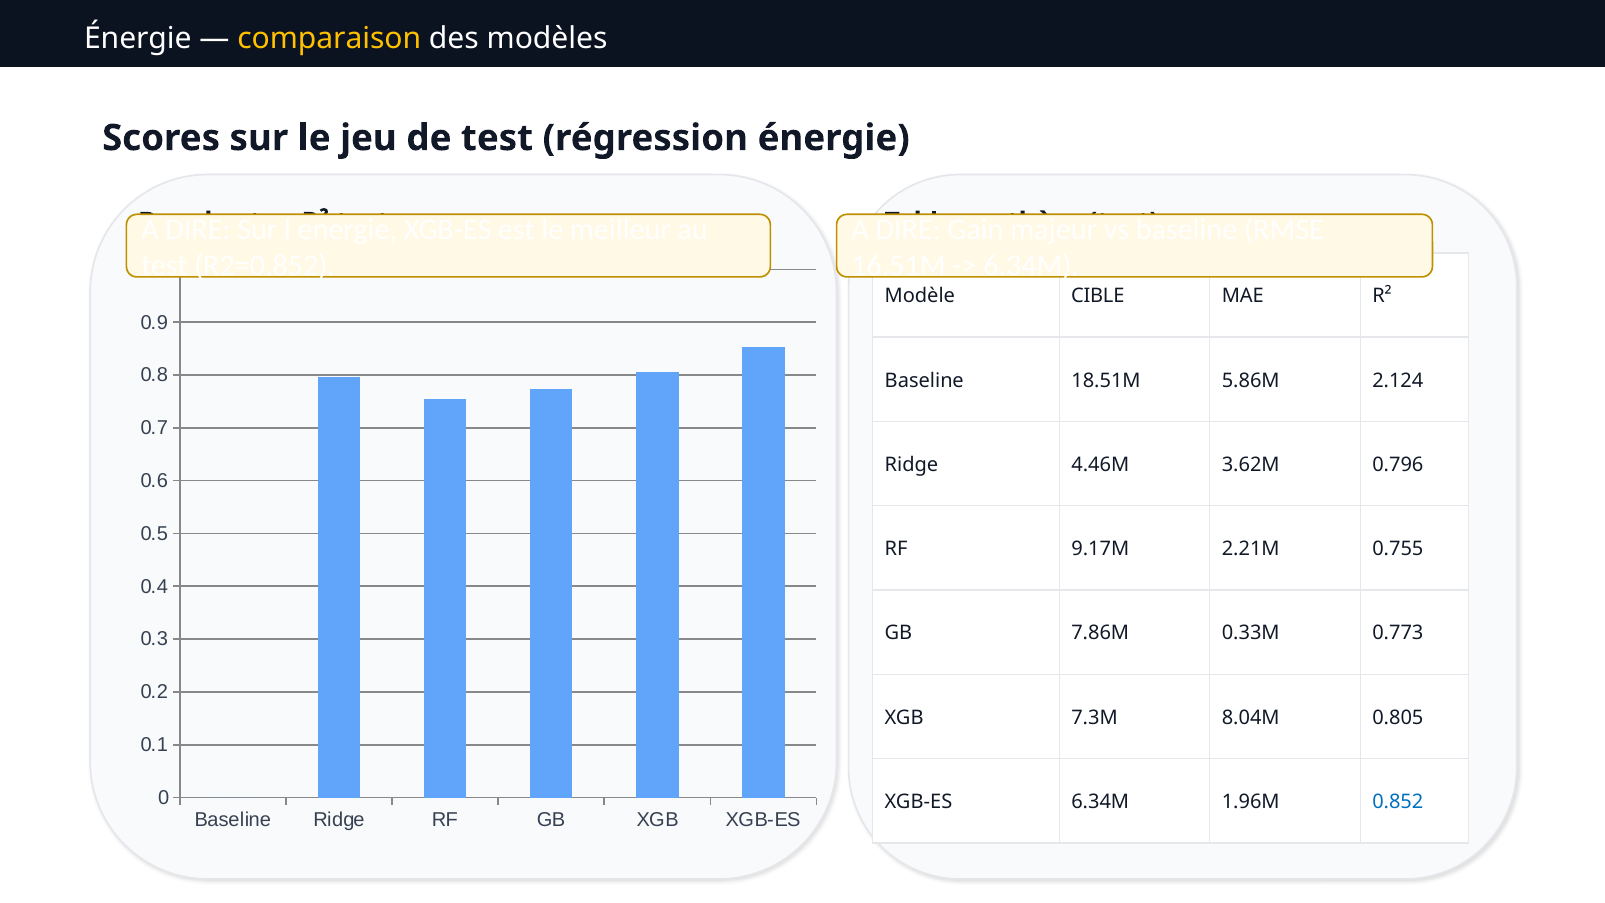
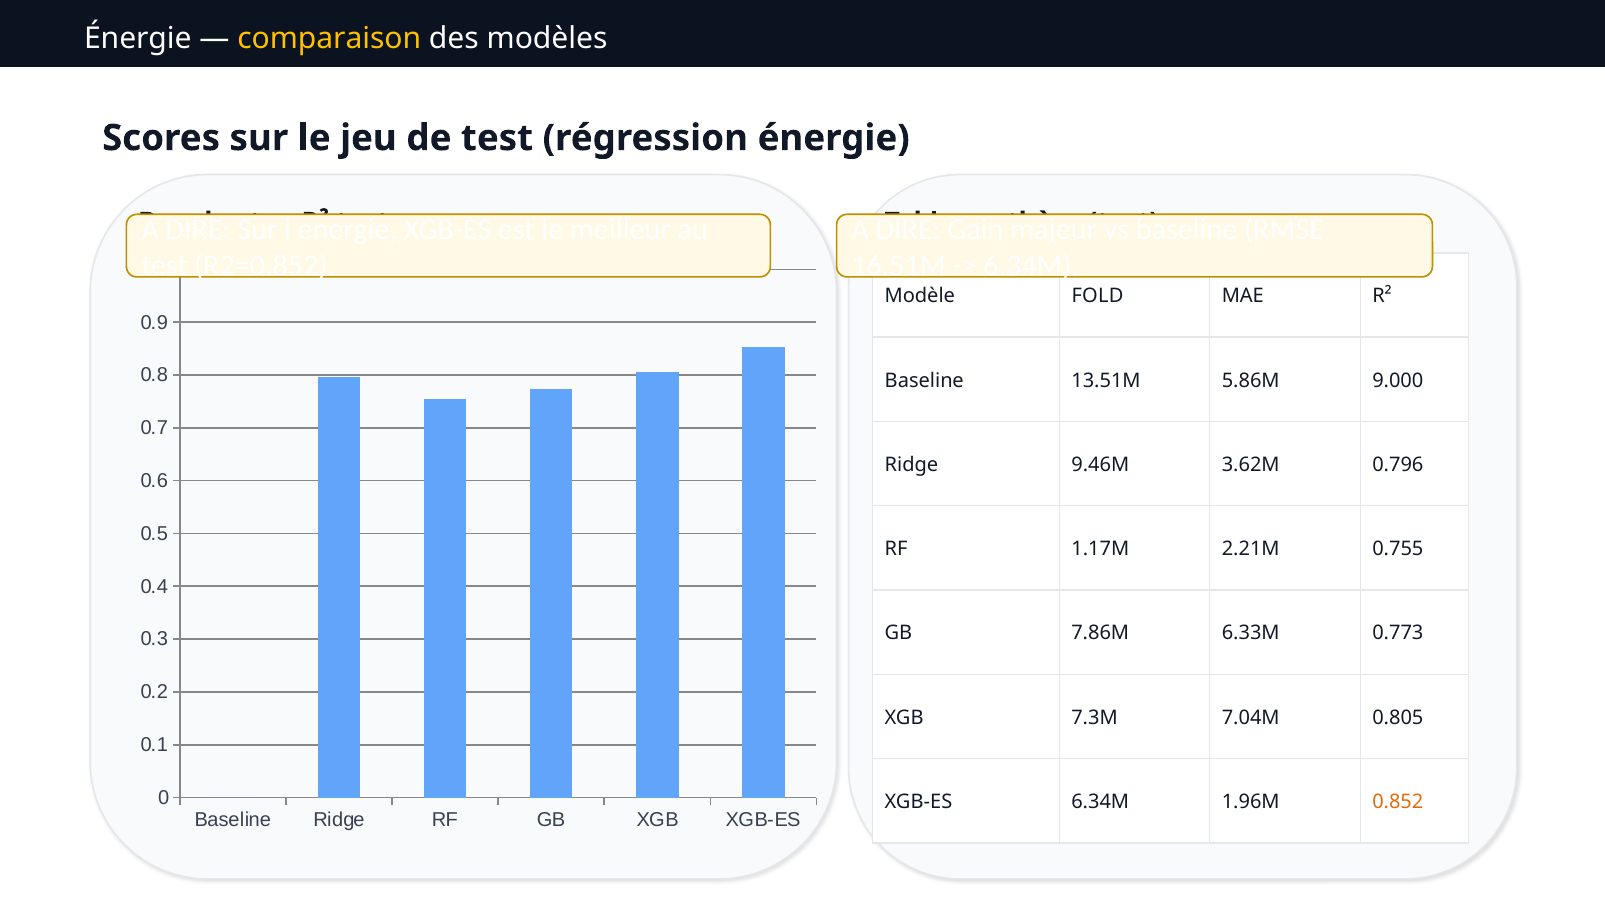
CIBLE: CIBLE -> FOLD (1098, 296)
18.51M: 18.51M -> 13.51M (1106, 380)
2.124: 2.124 -> 9.000 (1398, 380)
4.46M: 4.46M -> 9.46M (1100, 465)
9.17M: 9.17M -> 1.17M (1100, 549)
0.33M: 0.33M -> 6.33M (1251, 633)
8.04M: 8.04M -> 7.04M (1251, 717)
0.852 colour: blue -> orange (1398, 802)
